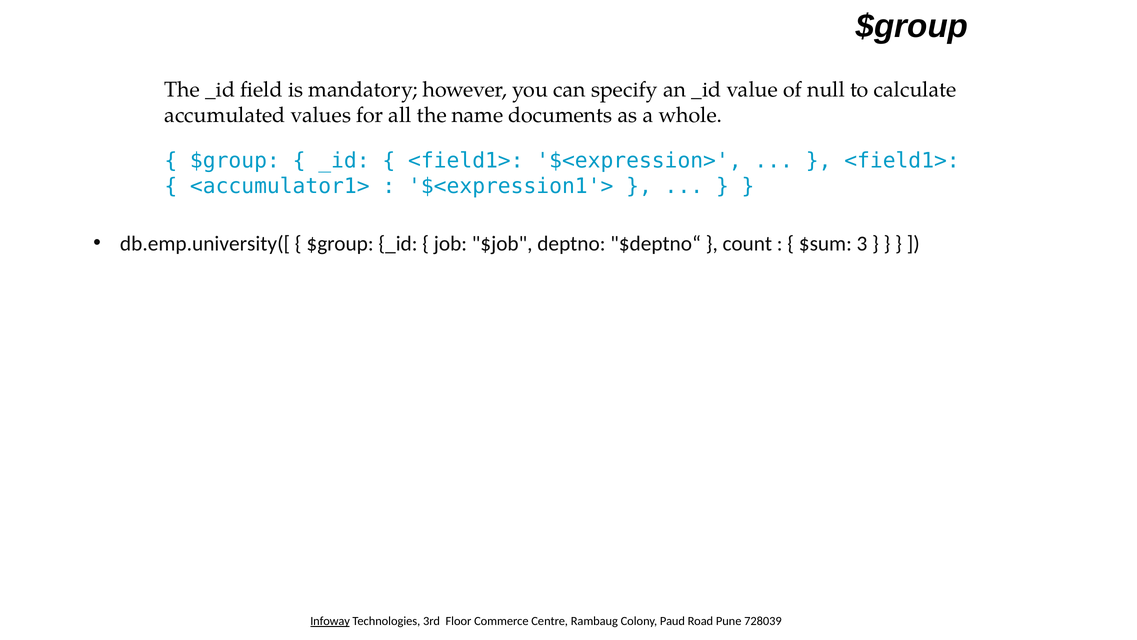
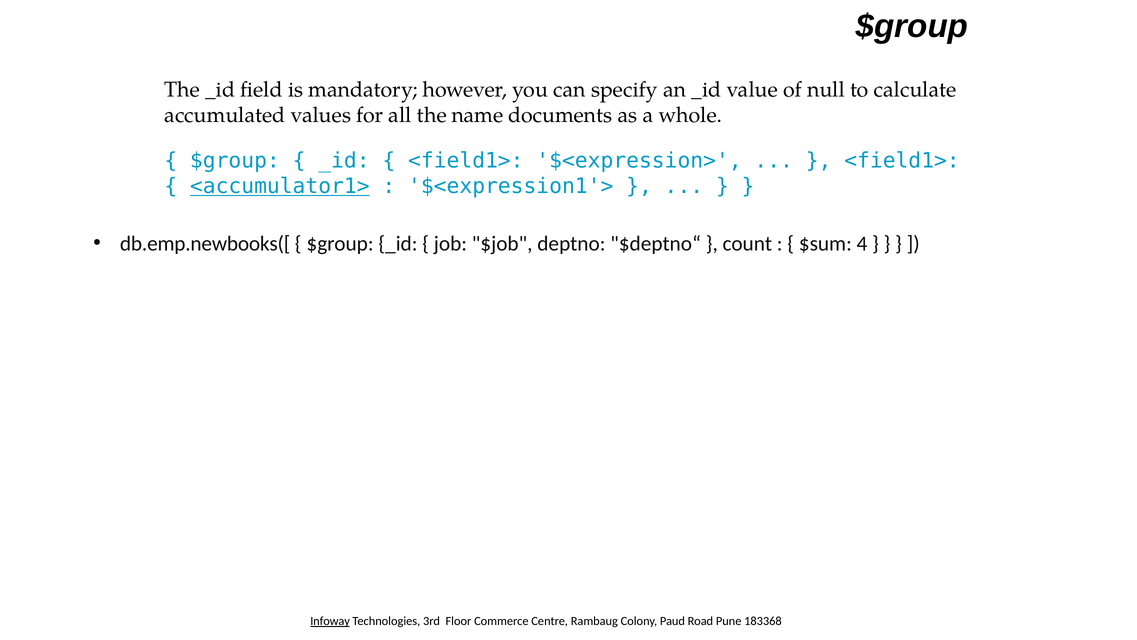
<accumulator1> underline: none -> present (280, 186)
db.emp.university([: db.emp.university([ -> db.emp.newbooks([ (205, 243)
3: 3 -> 4 (862, 243)
728039: 728039 -> 183368 (763, 621)
